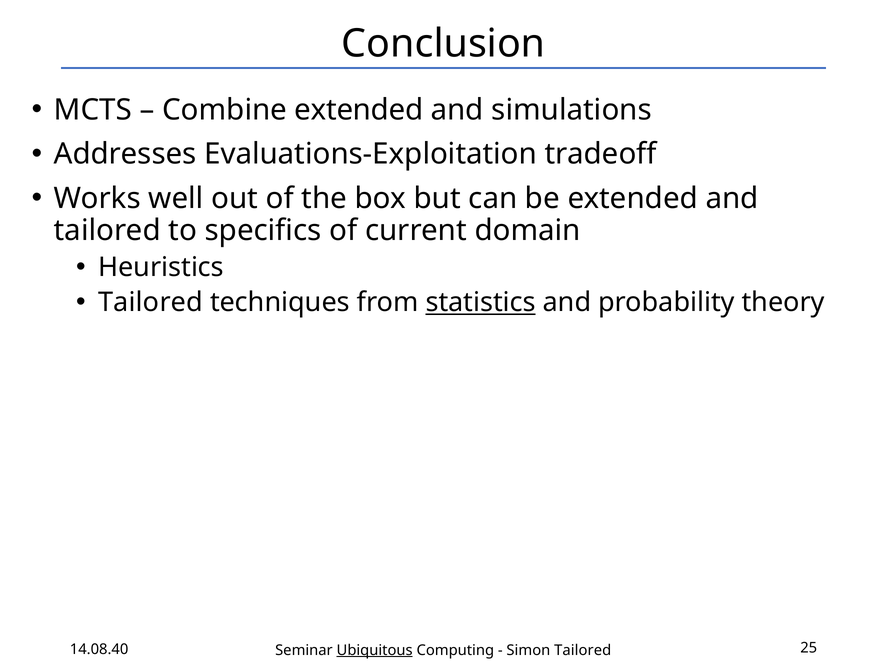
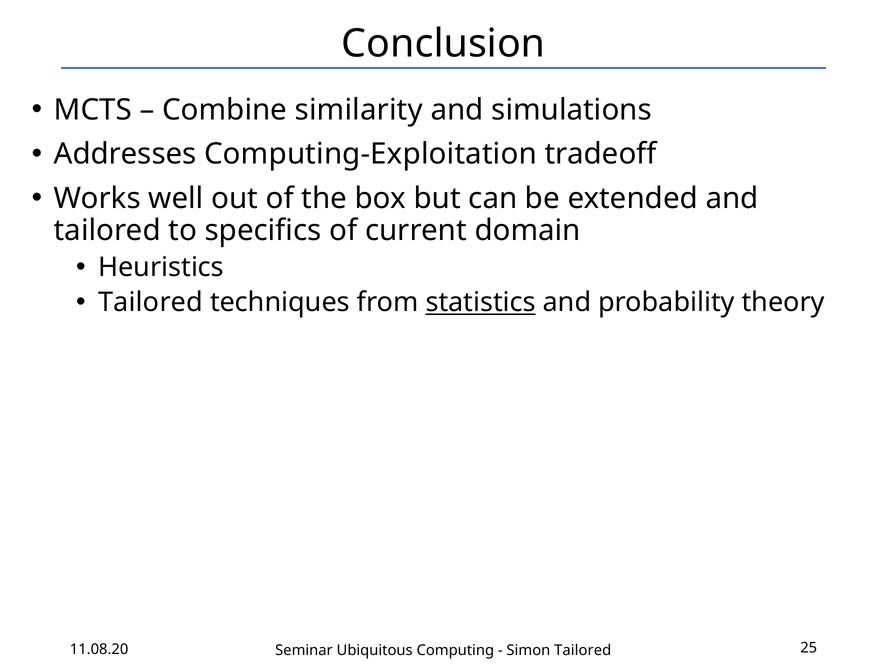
Combine extended: extended -> similarity (359, 110)
Evaluations-Exploitation: Evaluations-Exploitation -> Computing-Exploitation (371, 154)
14.08.40: 14.08.40 -> 11.08.20 (99, 649)
Ubiquitous underline: present -> none (375, 649)
